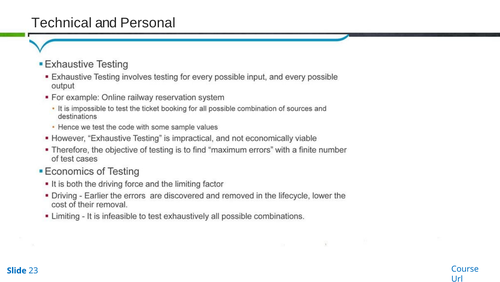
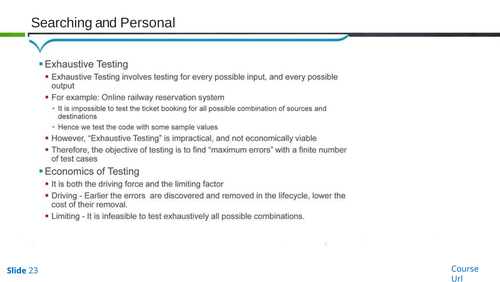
Technical: Technical -> Searching (62, 23)
